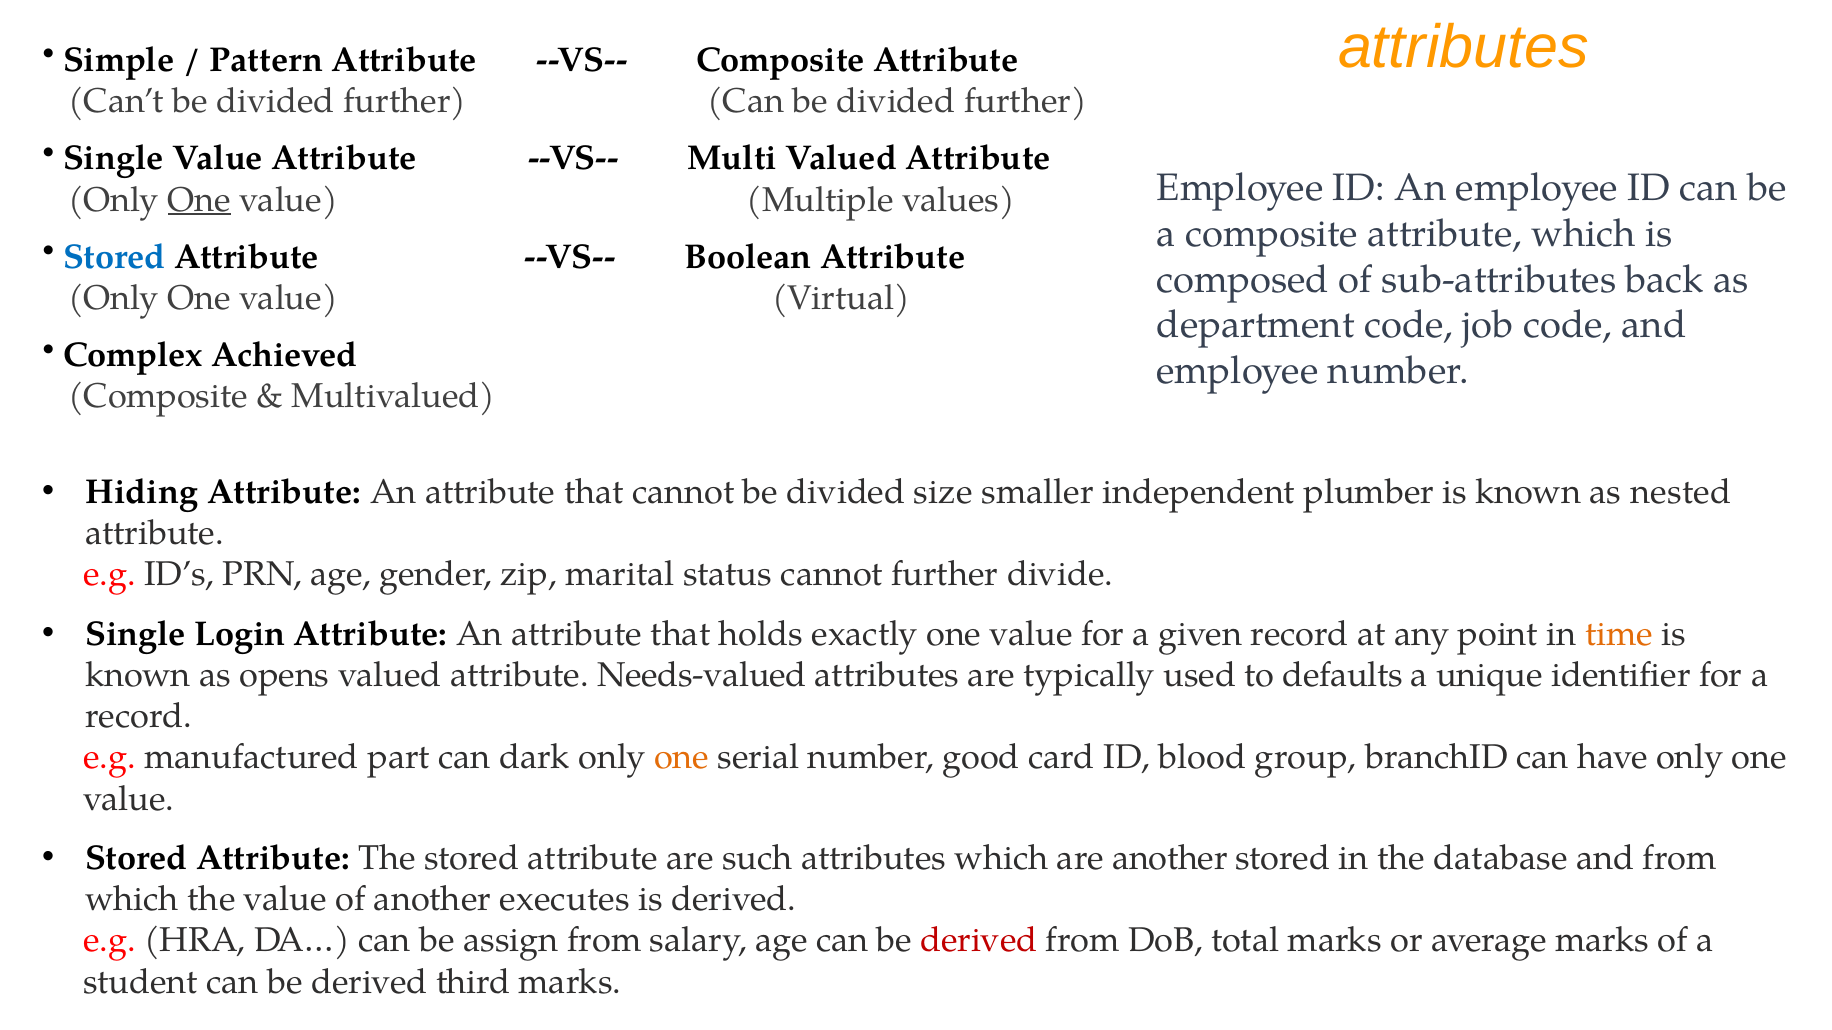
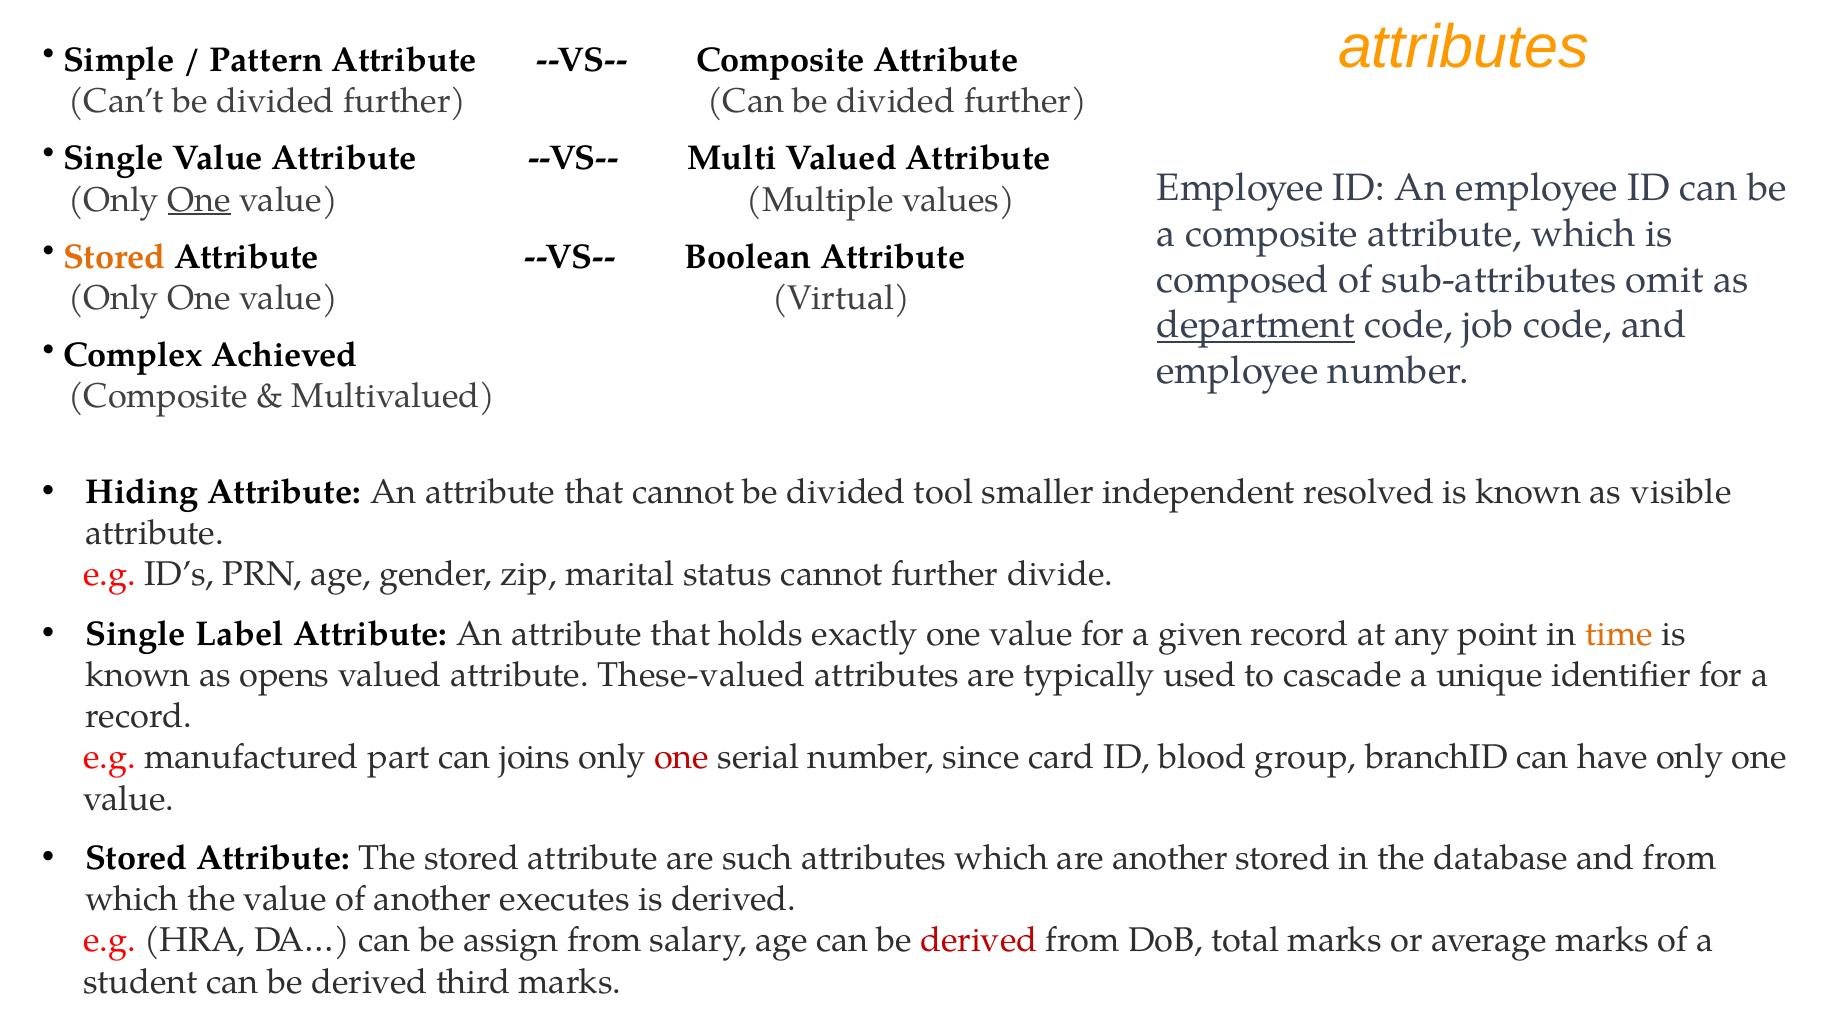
Stored colour: blue -> orange (114, 257)
back: back -> omit (1665, 280)
department underline: none -> present (1256, 325)
size: size -> tool (943, 492)
plumber: plumber -> resolved (1369, 492)
nested: nested -> visible (1681, 492)
Login: Login -> Label (240, 634)
Needs-valued: Needs-valued -> These-valued (702, 675)
defaults: defaults -> cascade (1342, 675)
dark: dark -> joins (535, 758)
one colour: orange -> red (682, 758)
good: good -> since (981, 758)
